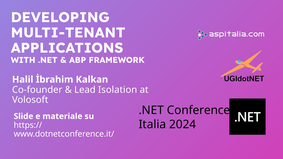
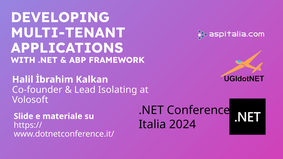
Isolation: Isolation -> Isolating (118, 90)
